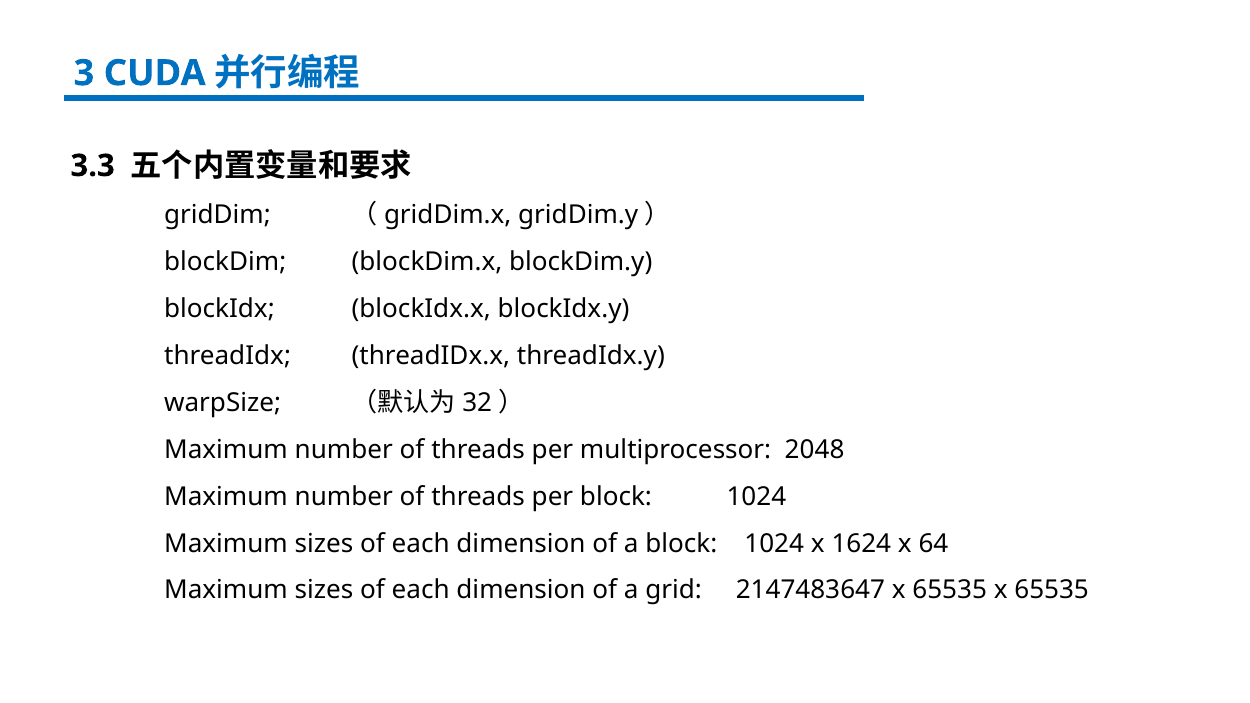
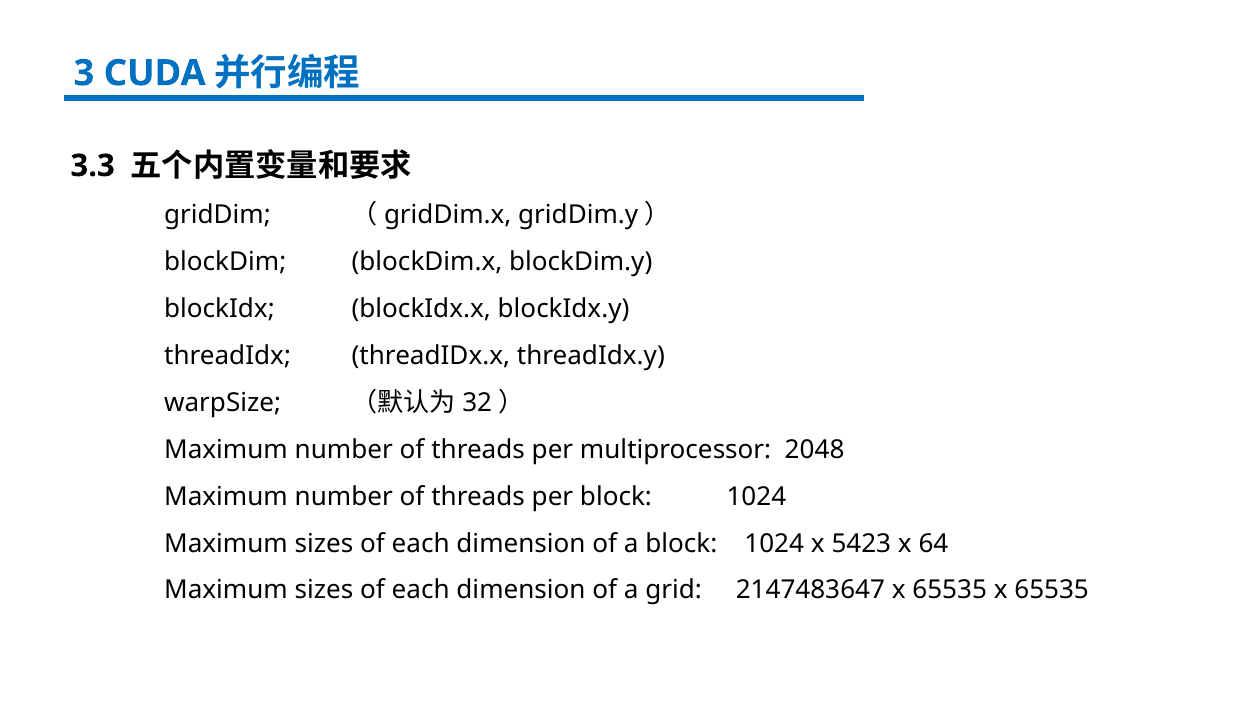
1624: 1624 -> 5423 (861, 544)
